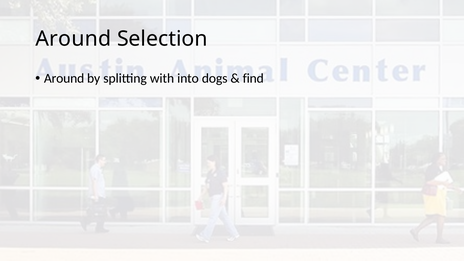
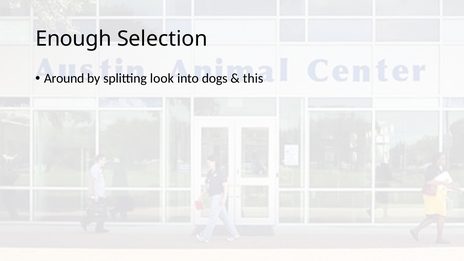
Around: Around -> Enough (74, 39)
with: with -> look (162, 78)
find: find -> this (253, 78)
